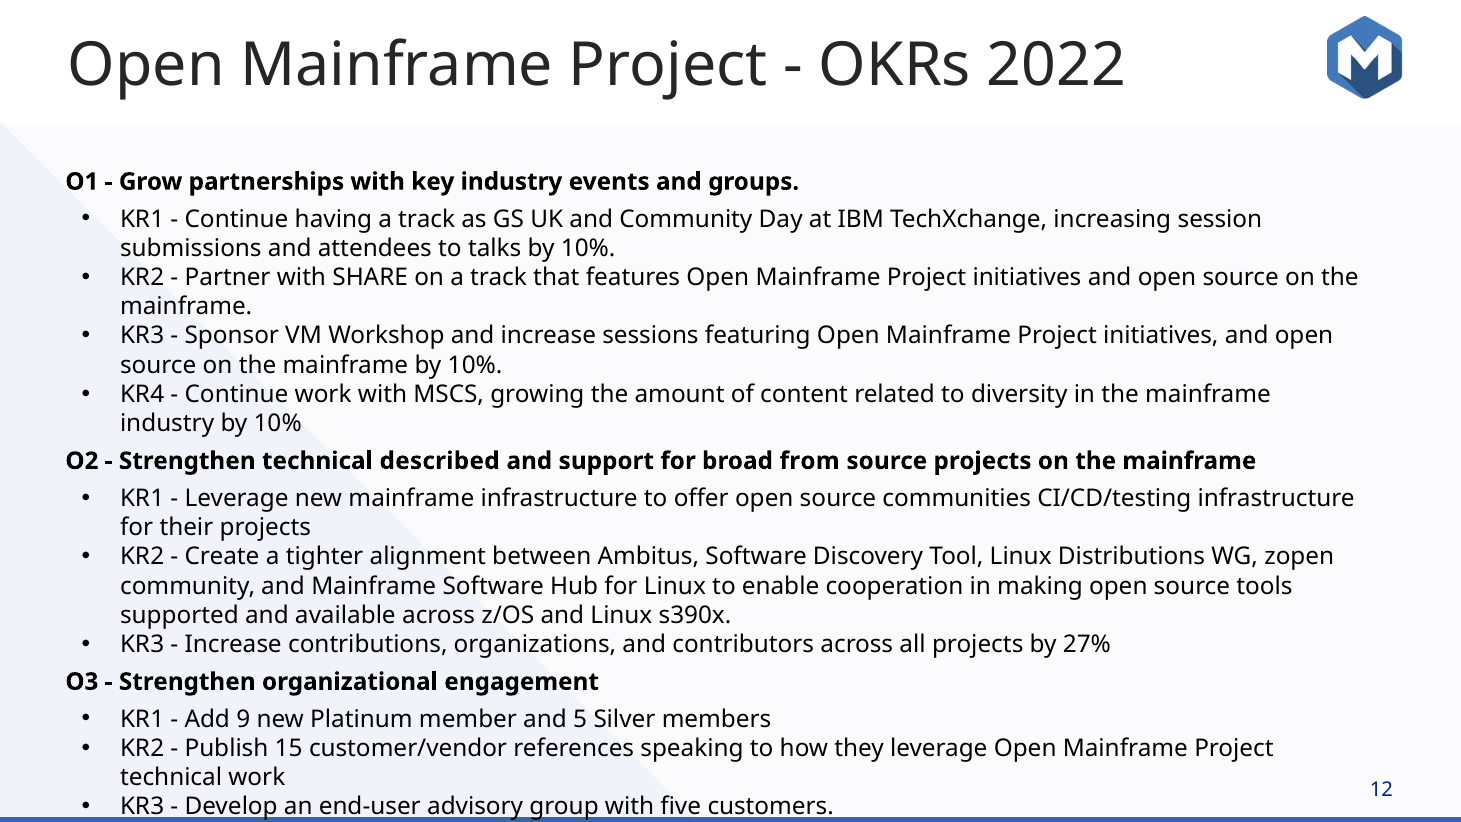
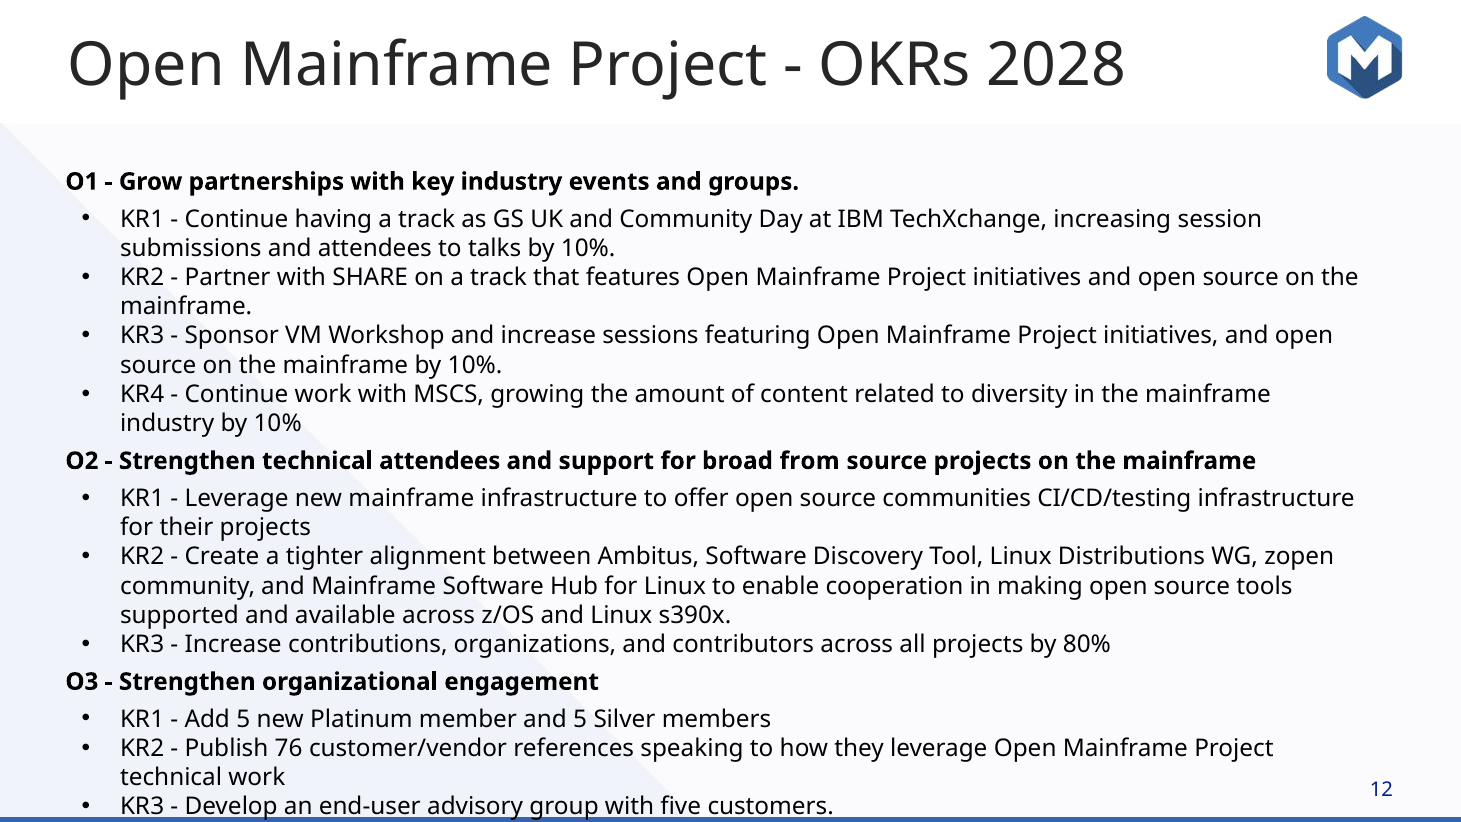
2022: 2022 -> 2028 (1057, 65)
technical described: described -> attendees (440, 461)
27%: 27% -> 80% (1087, 644)
Add 9: 9 -> 5 (243, 719)
15: 15 -> 76 (289, 748)
